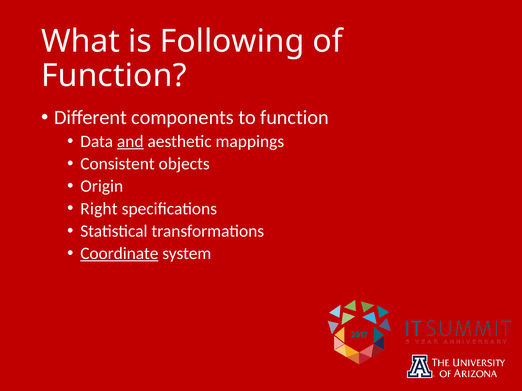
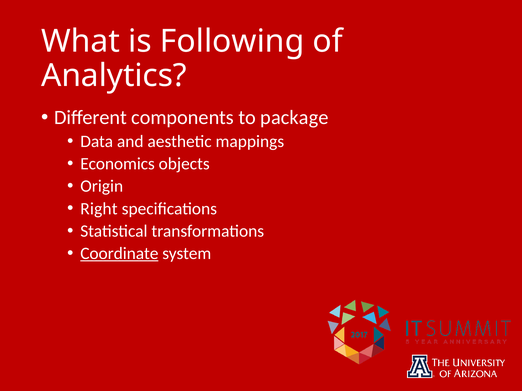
Function: Function -> Analytics (114, 76)
to function: function -> package (294, 118)
and underline: present -> none (130, 142)
Consistent: Consistent -> Economics (118, 164)
